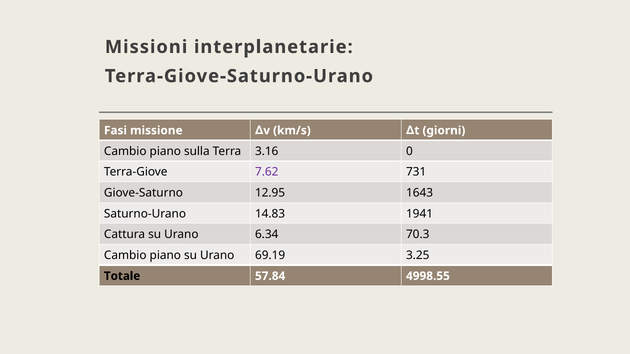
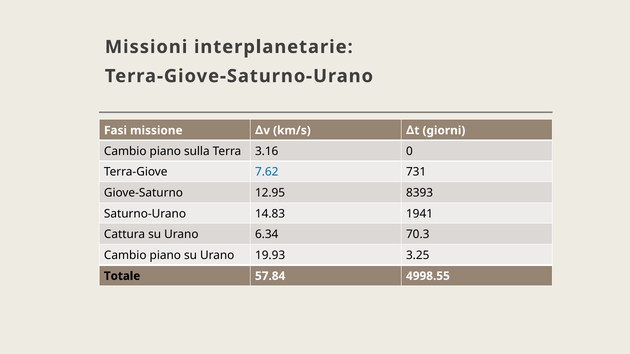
7.62 colour: purple -> blue (267, 172)
1643: 1643 -> 8393 (420, 193)
69.19: 69.19 -> 19.93 (270, 255)
